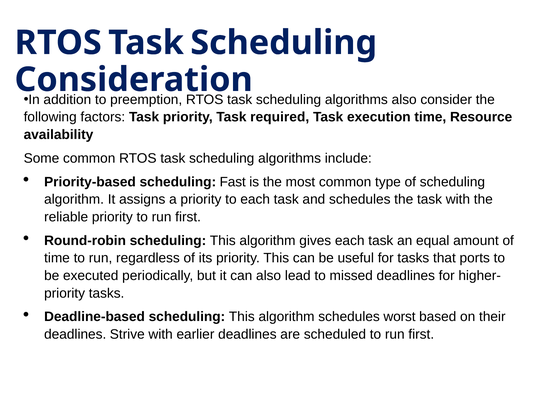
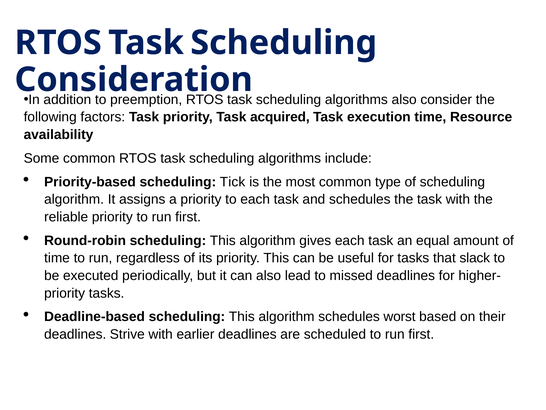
required: required -> acquired (280, 117)
Fast: Fast -> Tick (233, 182)
ports: ports -> slack (475, 258)
